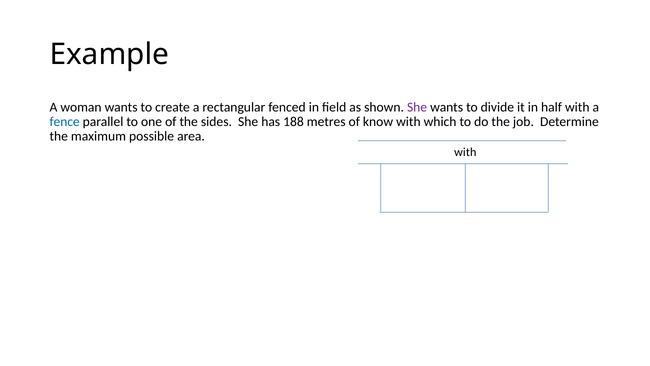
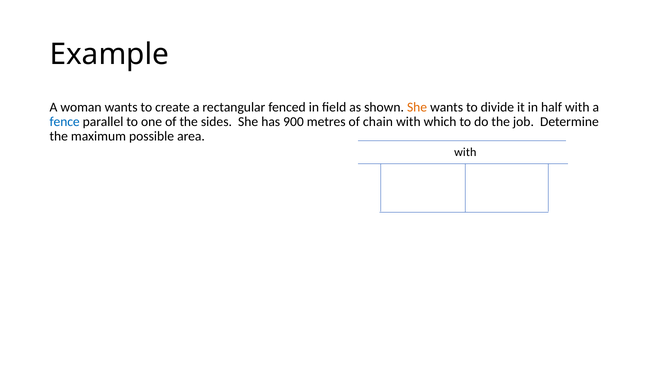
She colour: purple -> orange (417, 107)
188: 188 -> 900 (294, 122)
know: know -> chain (378, 122)
